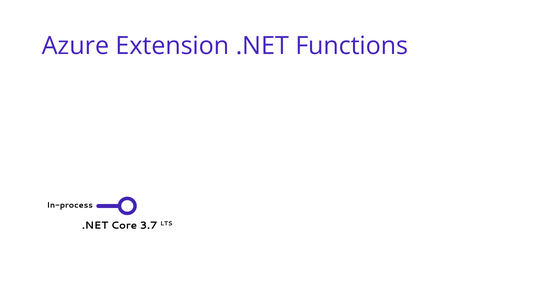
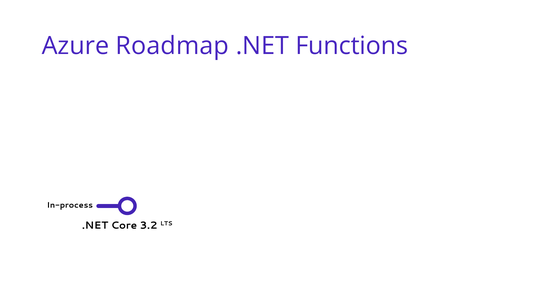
Extension: Extension -> Roadmap (172, 46)
3.7: 3.7 -> 3.2 (149, 225)
